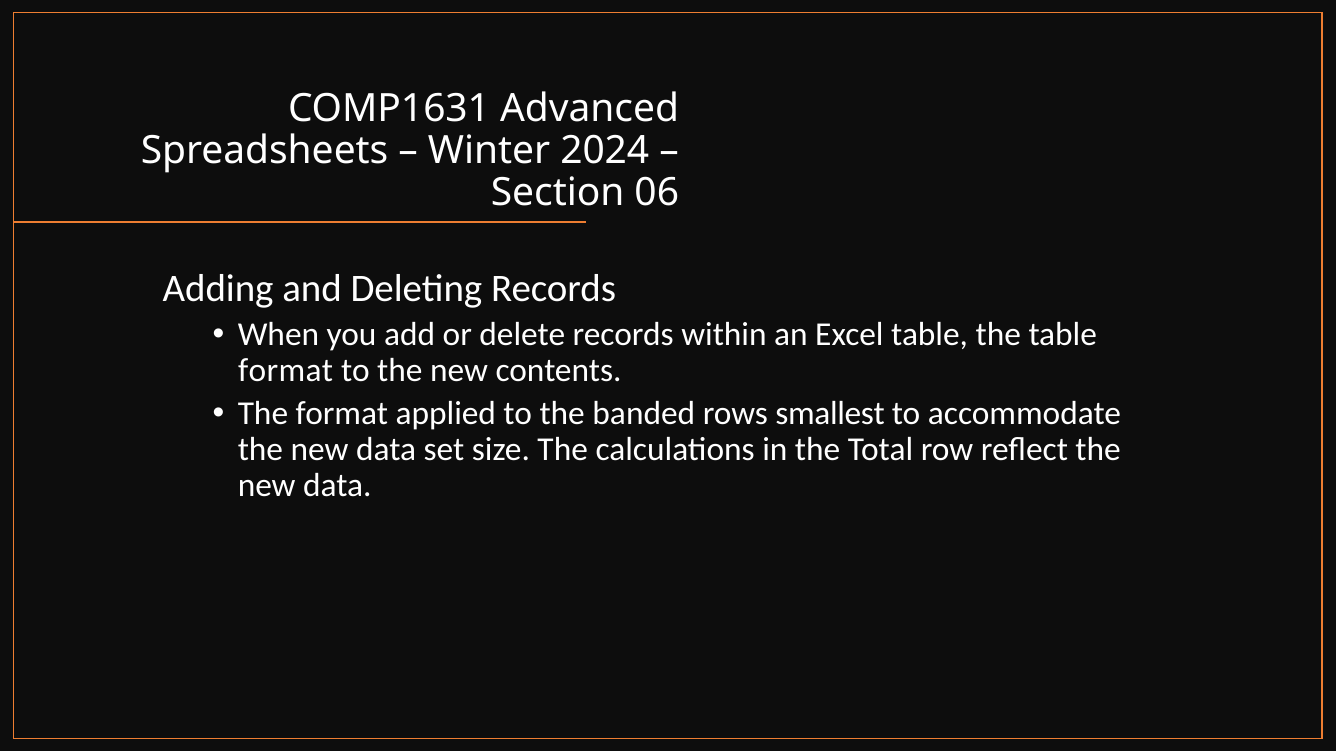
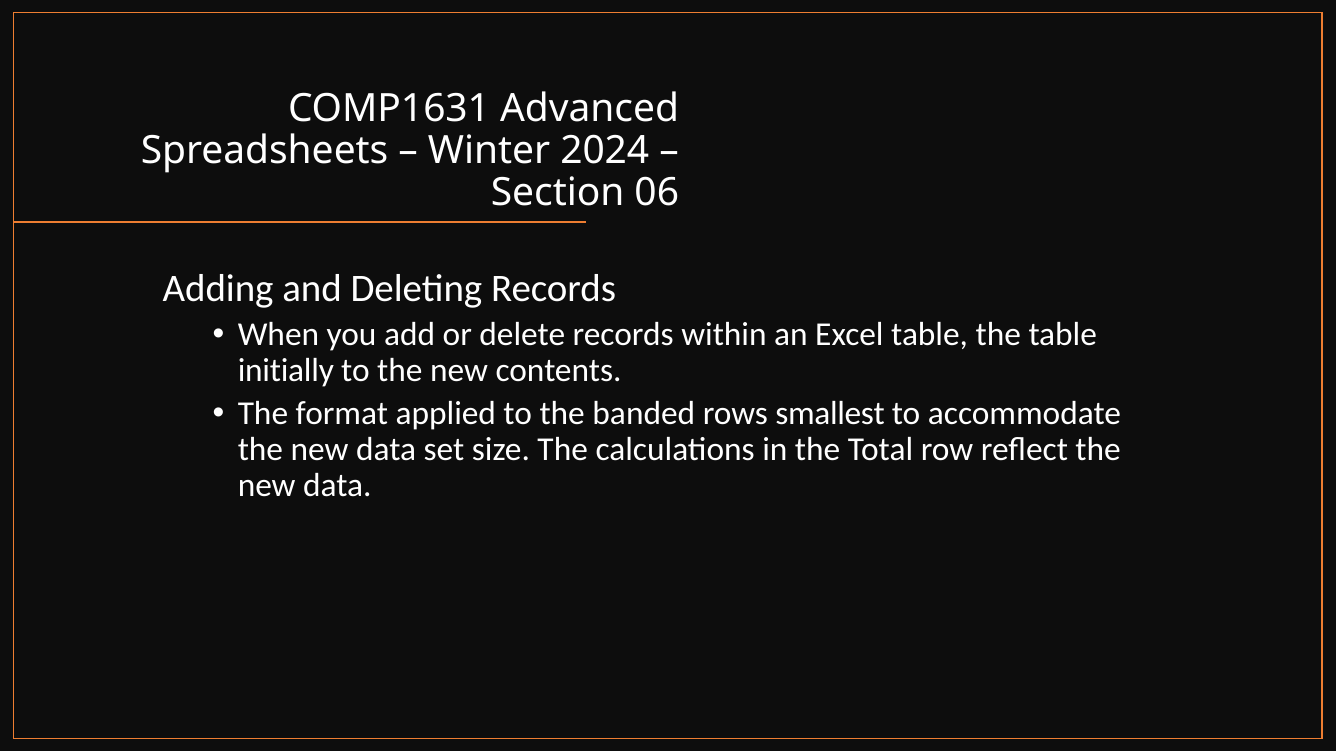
format: format -> initially (286, 371)
